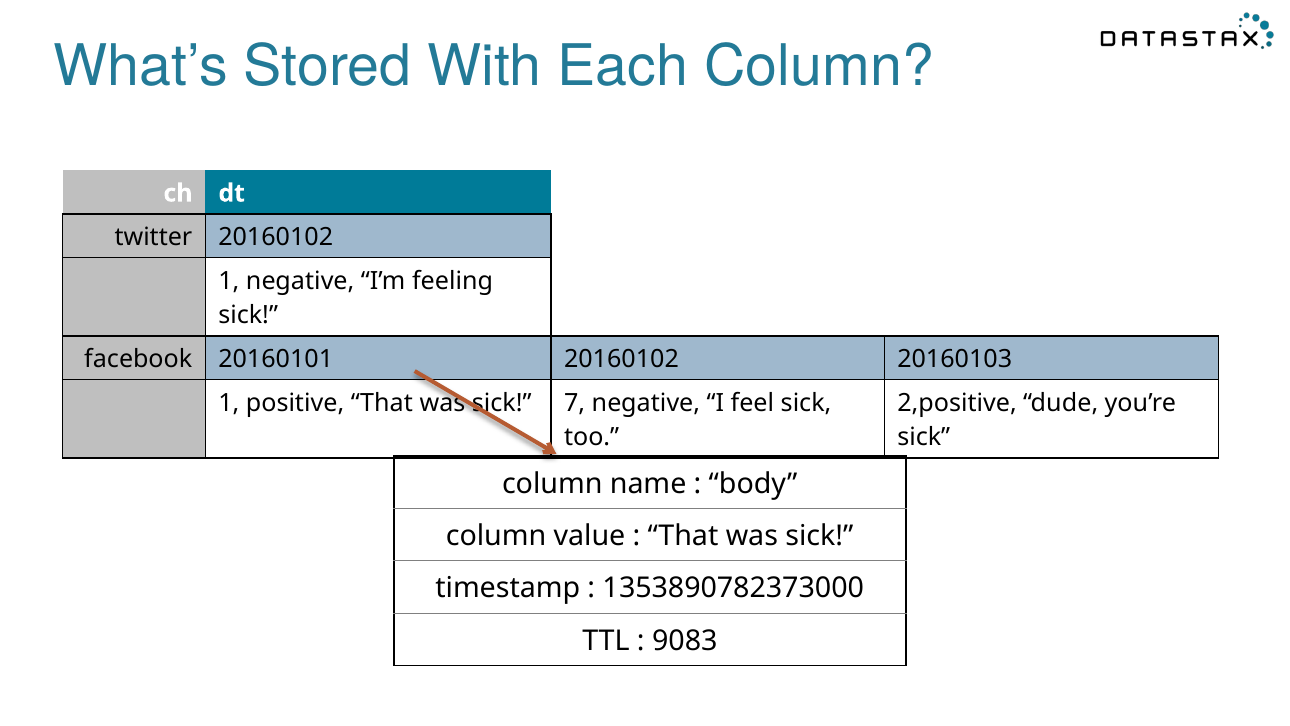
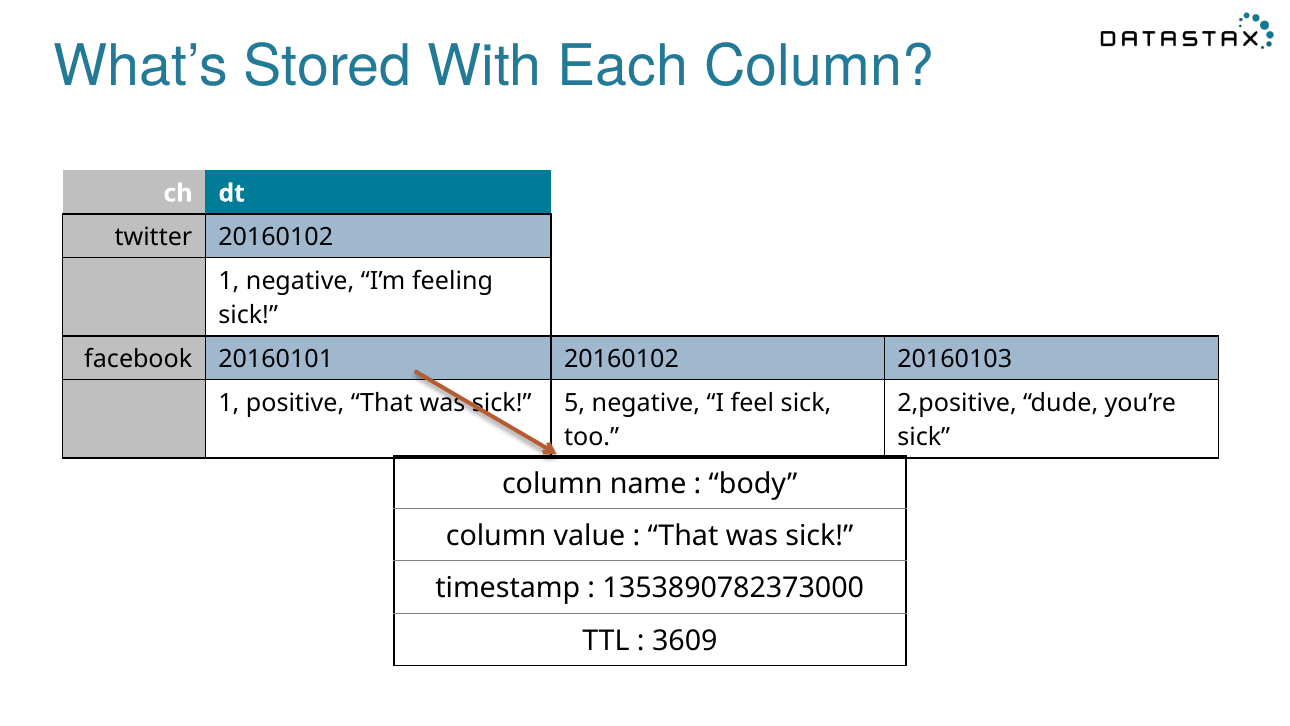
7: 7 -> 5 (575, 403)
9083: 9083 -> 3609 (685, 640)
